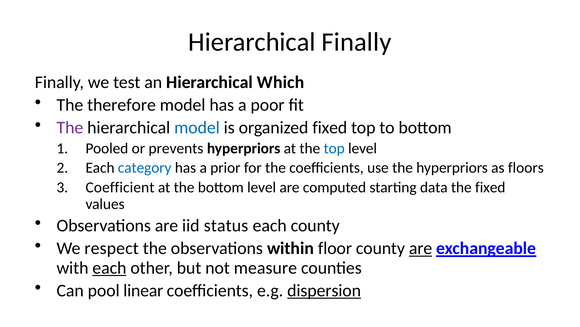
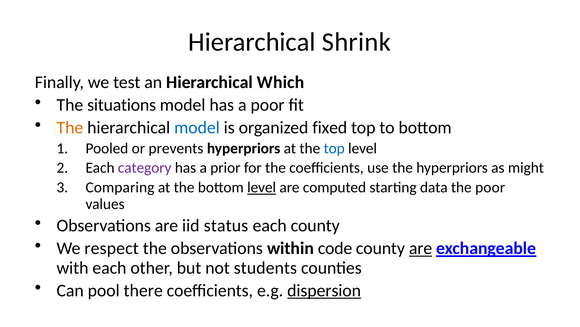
Hierarchical Finally: Finally -> Shrink (356, 42)
therefore: therefore -> situations (122, 105)
The colour: purple -> orange (70, 127)
category colour: blue -> purple (145, 168)
floors: floors -> might (526, 168)
Coefficient: Coefficient -> Comparing (120, 187)
level underline: none -> present (262, 187)
the fixed: fixed -> poor (490, 187)
floor: floor -> code (335, 248)
each underline: present -> none (109, 267)
measure: measure -> students (265, 267)
linear: linear -> there (143, 290)
